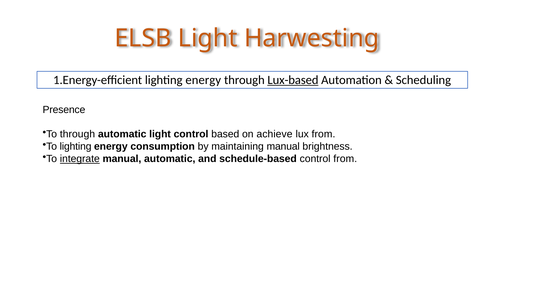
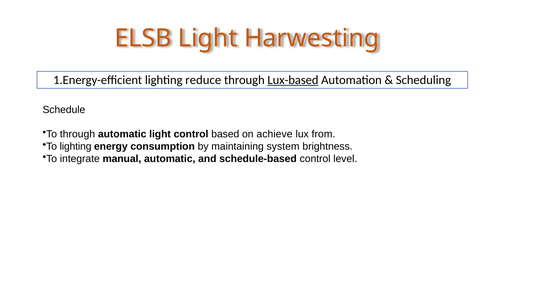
1.Energy-efficient lighting energy: energy -> reduce (203, 80)
Presence: Presence -> Schedule (64, 110)
maintaining manual: manual -> system (283, 146)
integrate underline: present -> none (80, 159)
control from: from -> level (345, 159)
